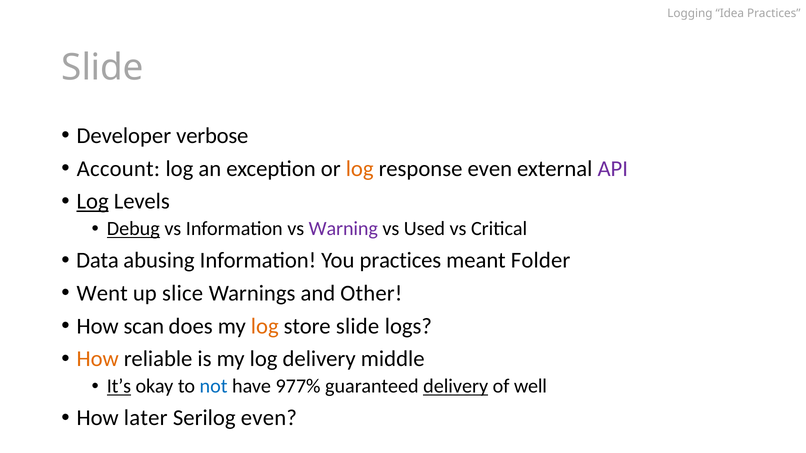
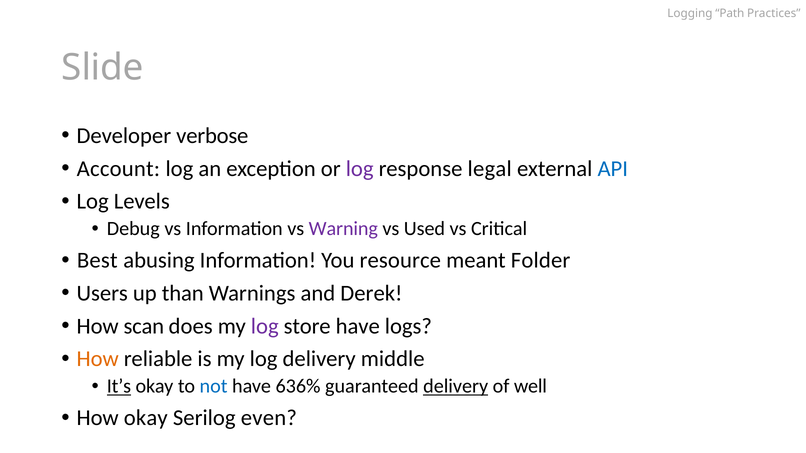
Idea: Idea -> Path (730, 13)
log colour: orange -> purple (360, 169)
response even: even -> legal (490, 169)
API colour: purple -> blue (613, 169)
Log underline: present -> none (93, 202)
Debug underline: present -> none (133, 229)
Data: Data -> Best (97, 261)
You practices: practices -> resource (400, 261)
Went: Went -> Users (102, 293)
slice: slice -> than (183, 293)
Other: Other -> Derek (371, 293)
log colour: orange -> purple (265, 326)
store slide: slide -> have (358, 326)
977%: 977% -> 636% (298, 387)
How later: later -> okay (146, 418)
